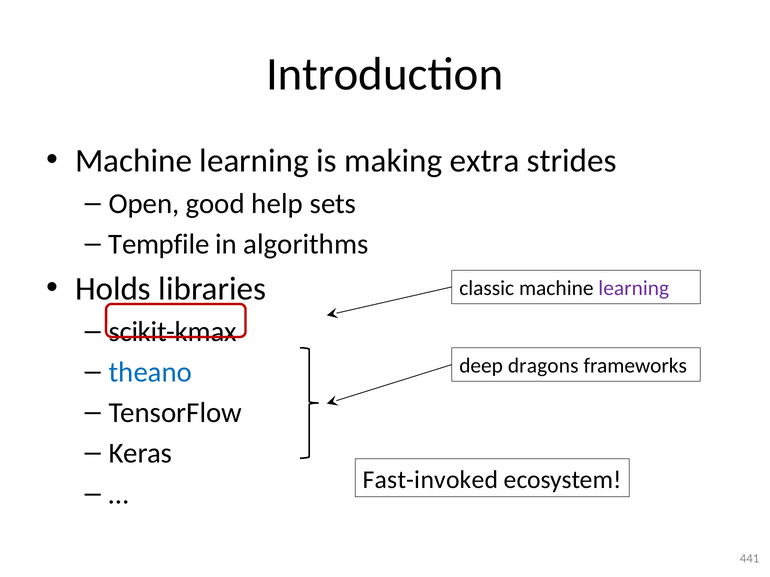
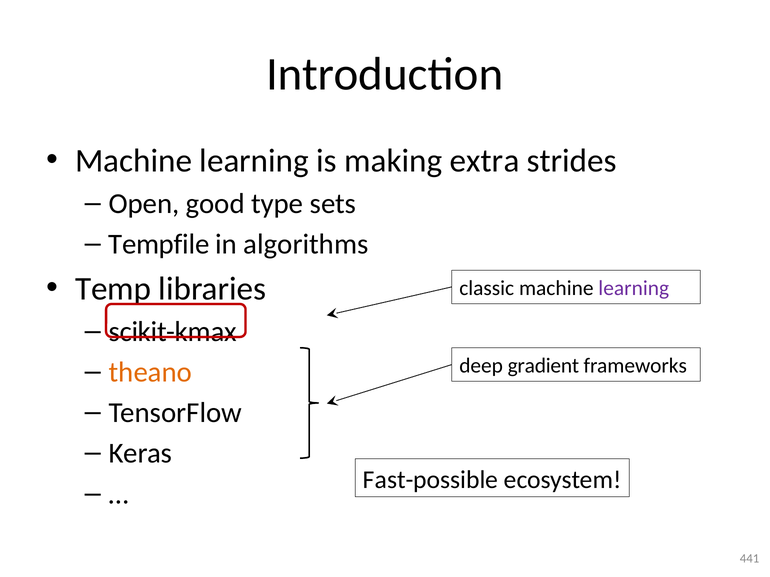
help: help -> type (277, 204)
Holds: Holds -> Temp (113, 289)
theano colour: blue -> orange (150, 372)
dragons: dragons -> gradient (543, 366)
Fast-invoked: Fast-invoked -> Fast-possible (431, 480)
